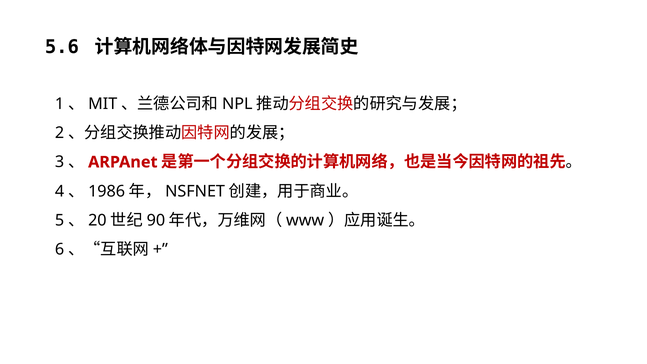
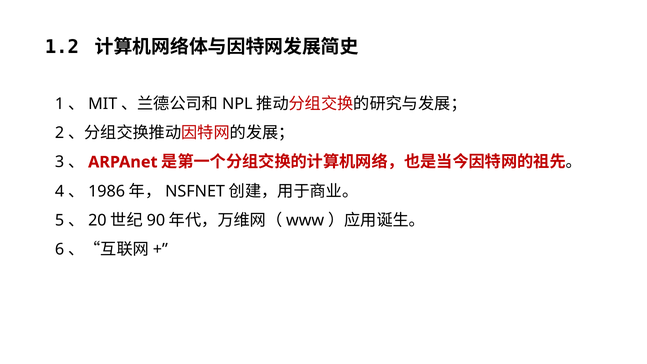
5.6: 5.6 -> 1.2 (62, 47)
